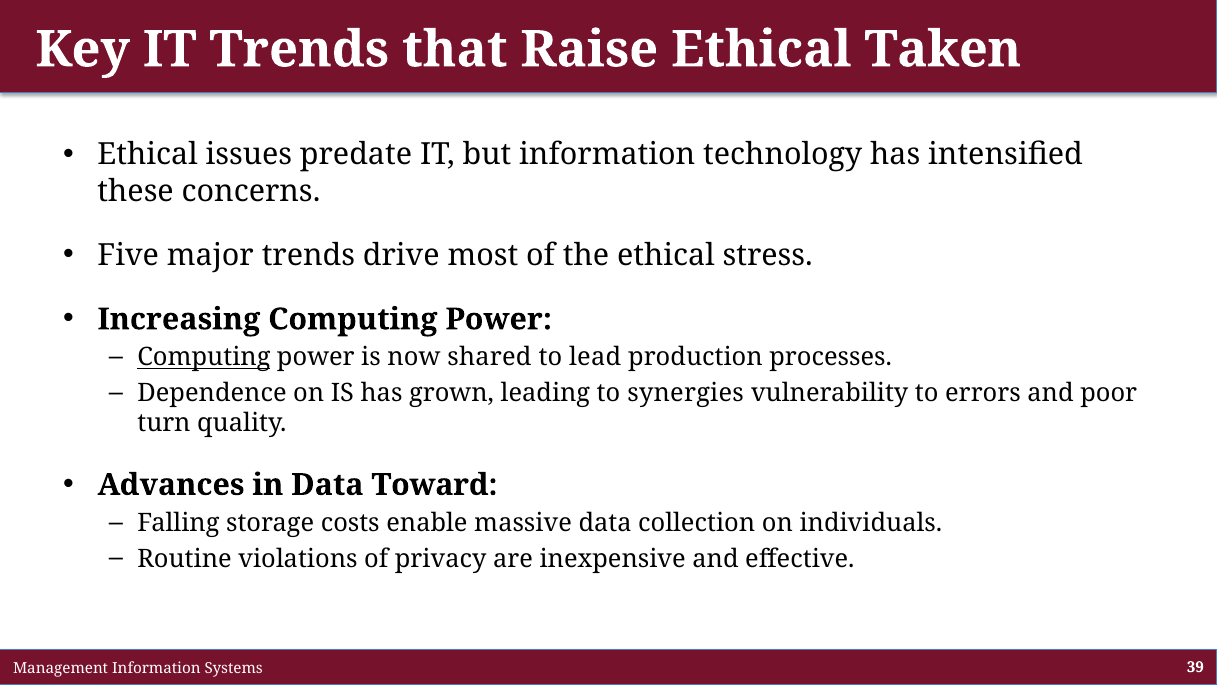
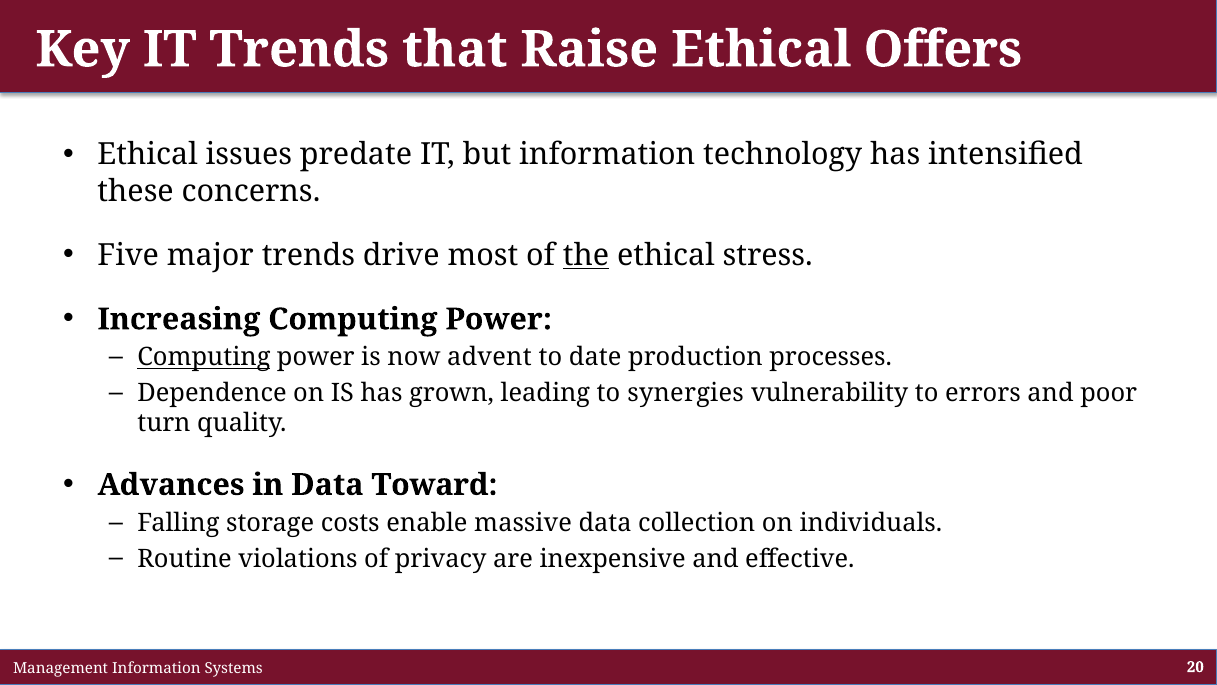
Taken: Taken -> Offers (943, 50)
the underline: none -> present (586, 255)
shared: shared -> advent (489, 357)
lead: lead -> date (595, 357)
39: 39 -> 20 (1195, 667)
